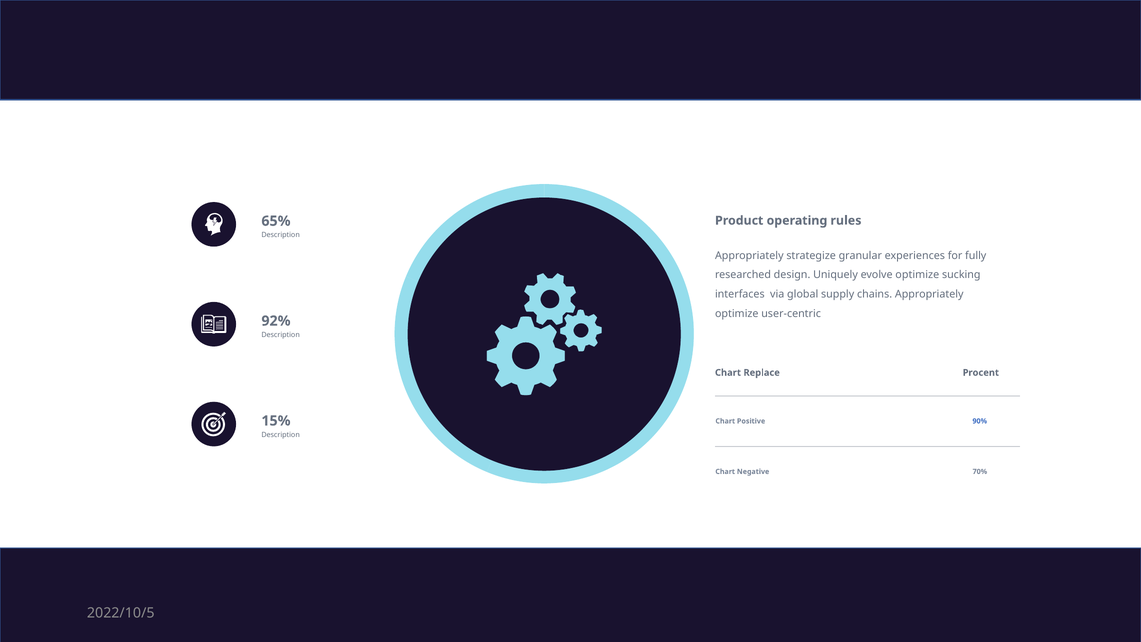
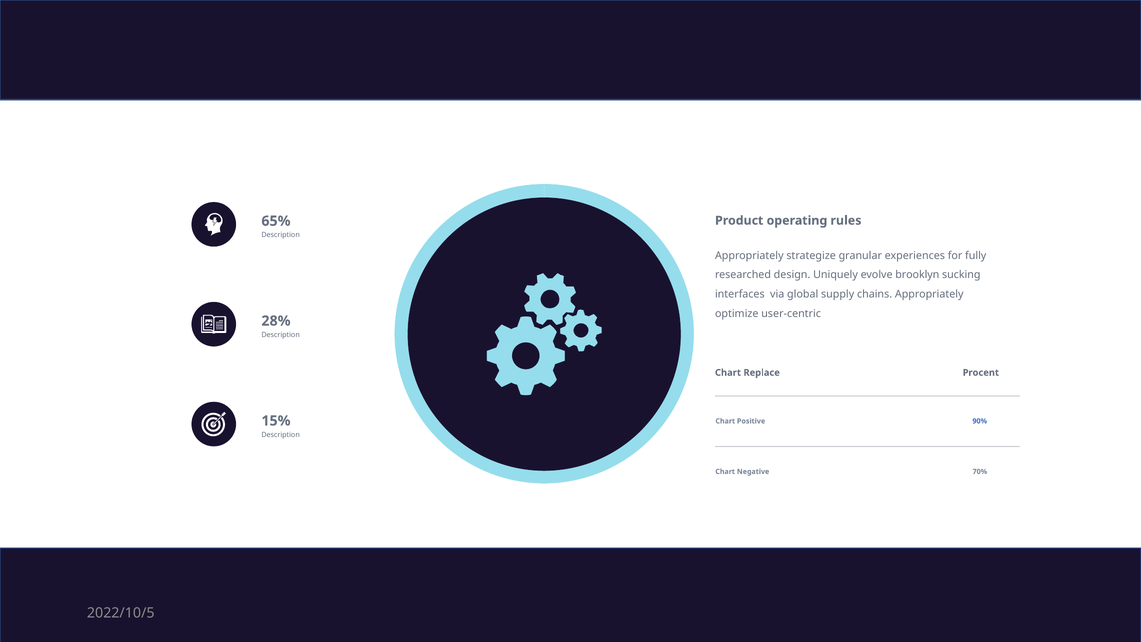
evolve optimize: optimize -> brooklyn (917, 275)
92%: 92% -> 28% (276, 321)
